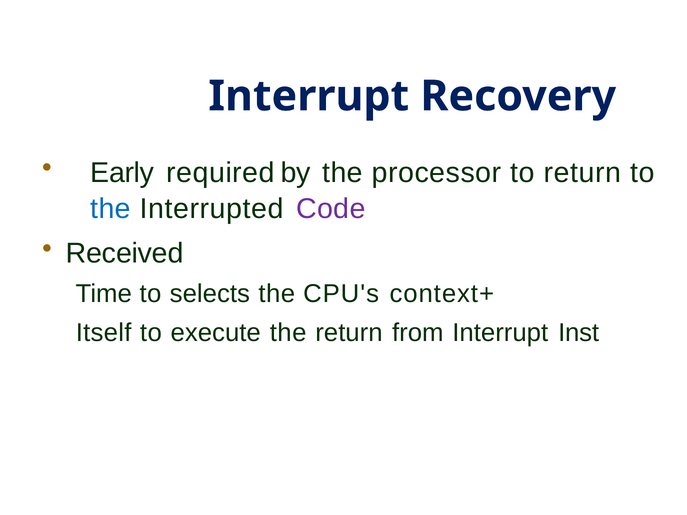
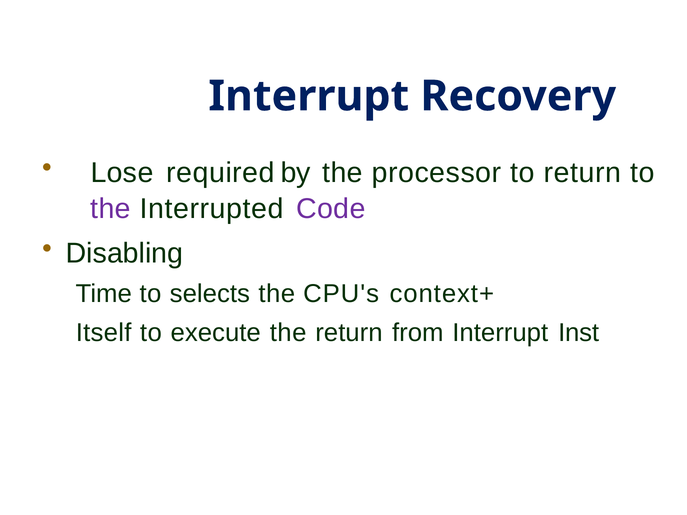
Early: Early -> Lose (122, 173)
the colour: blue -> purple (110, 209)
Received: Received -> Disabling (125, 254)
